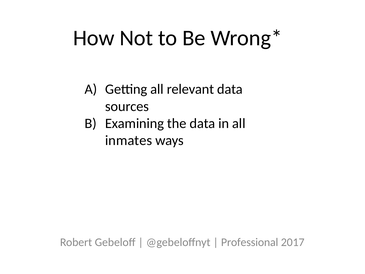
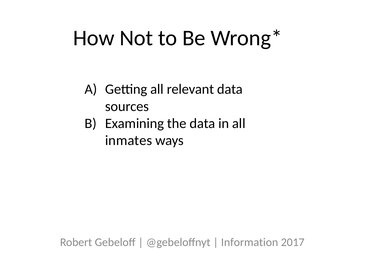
Professional: Professional -> Information (250, 242)
